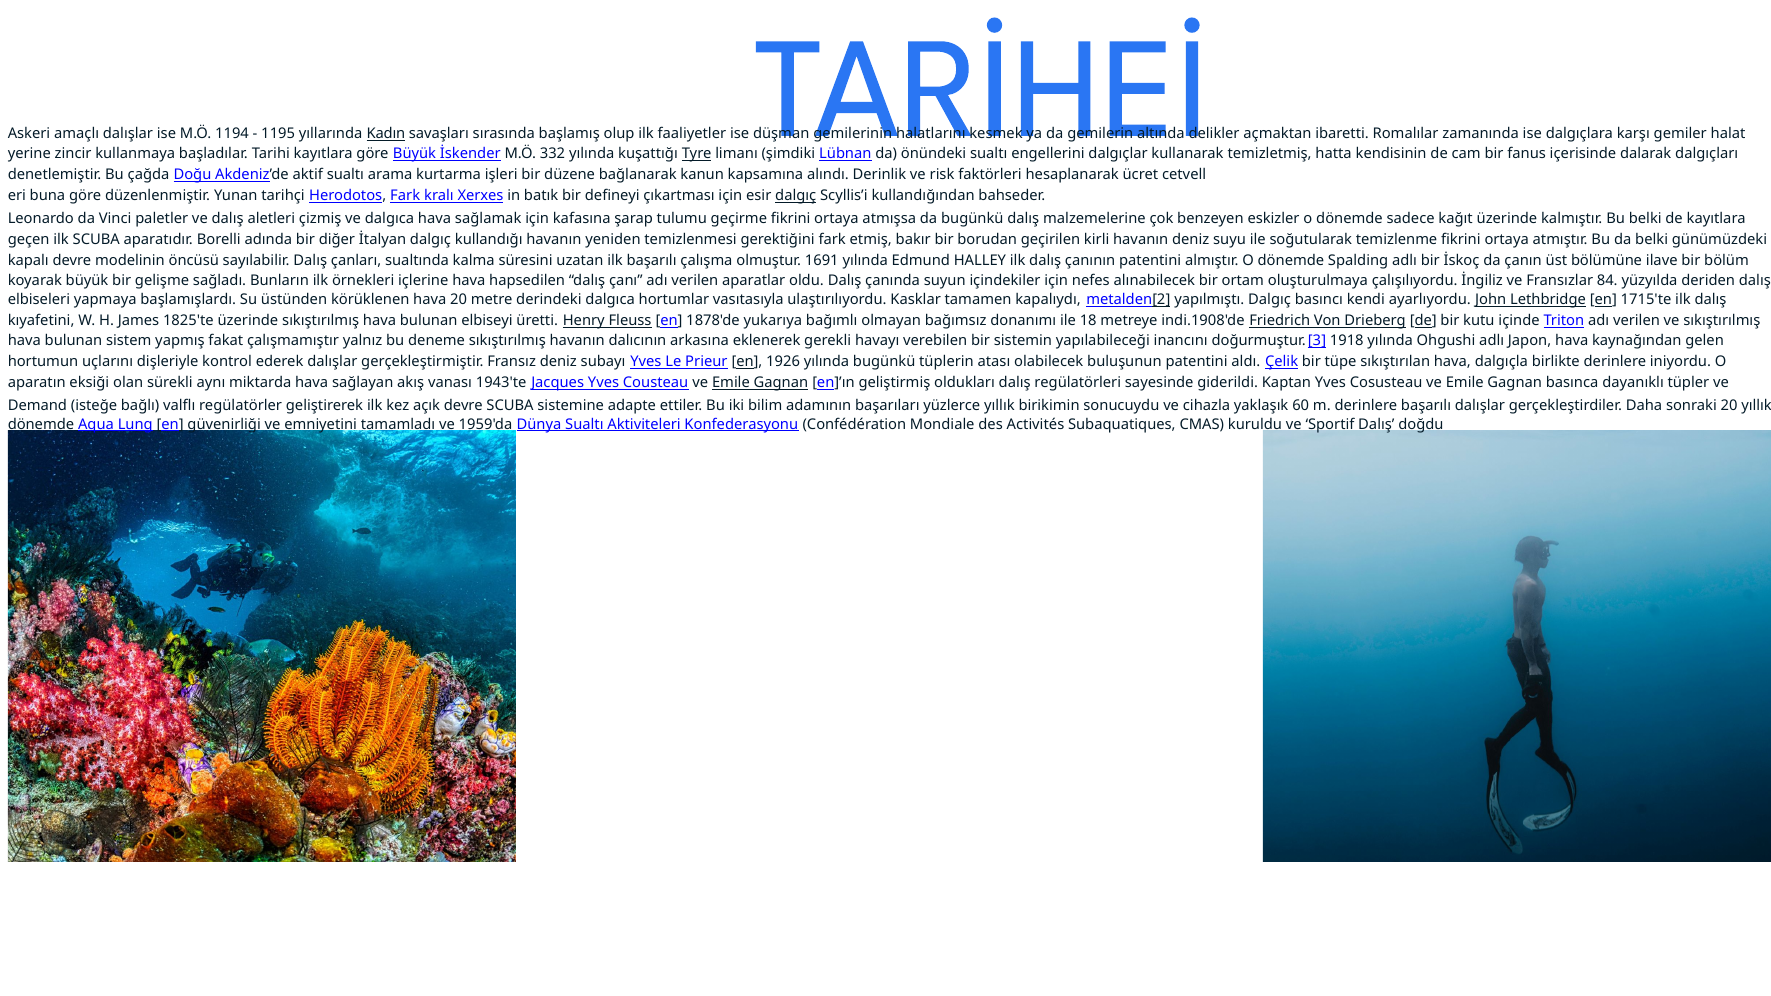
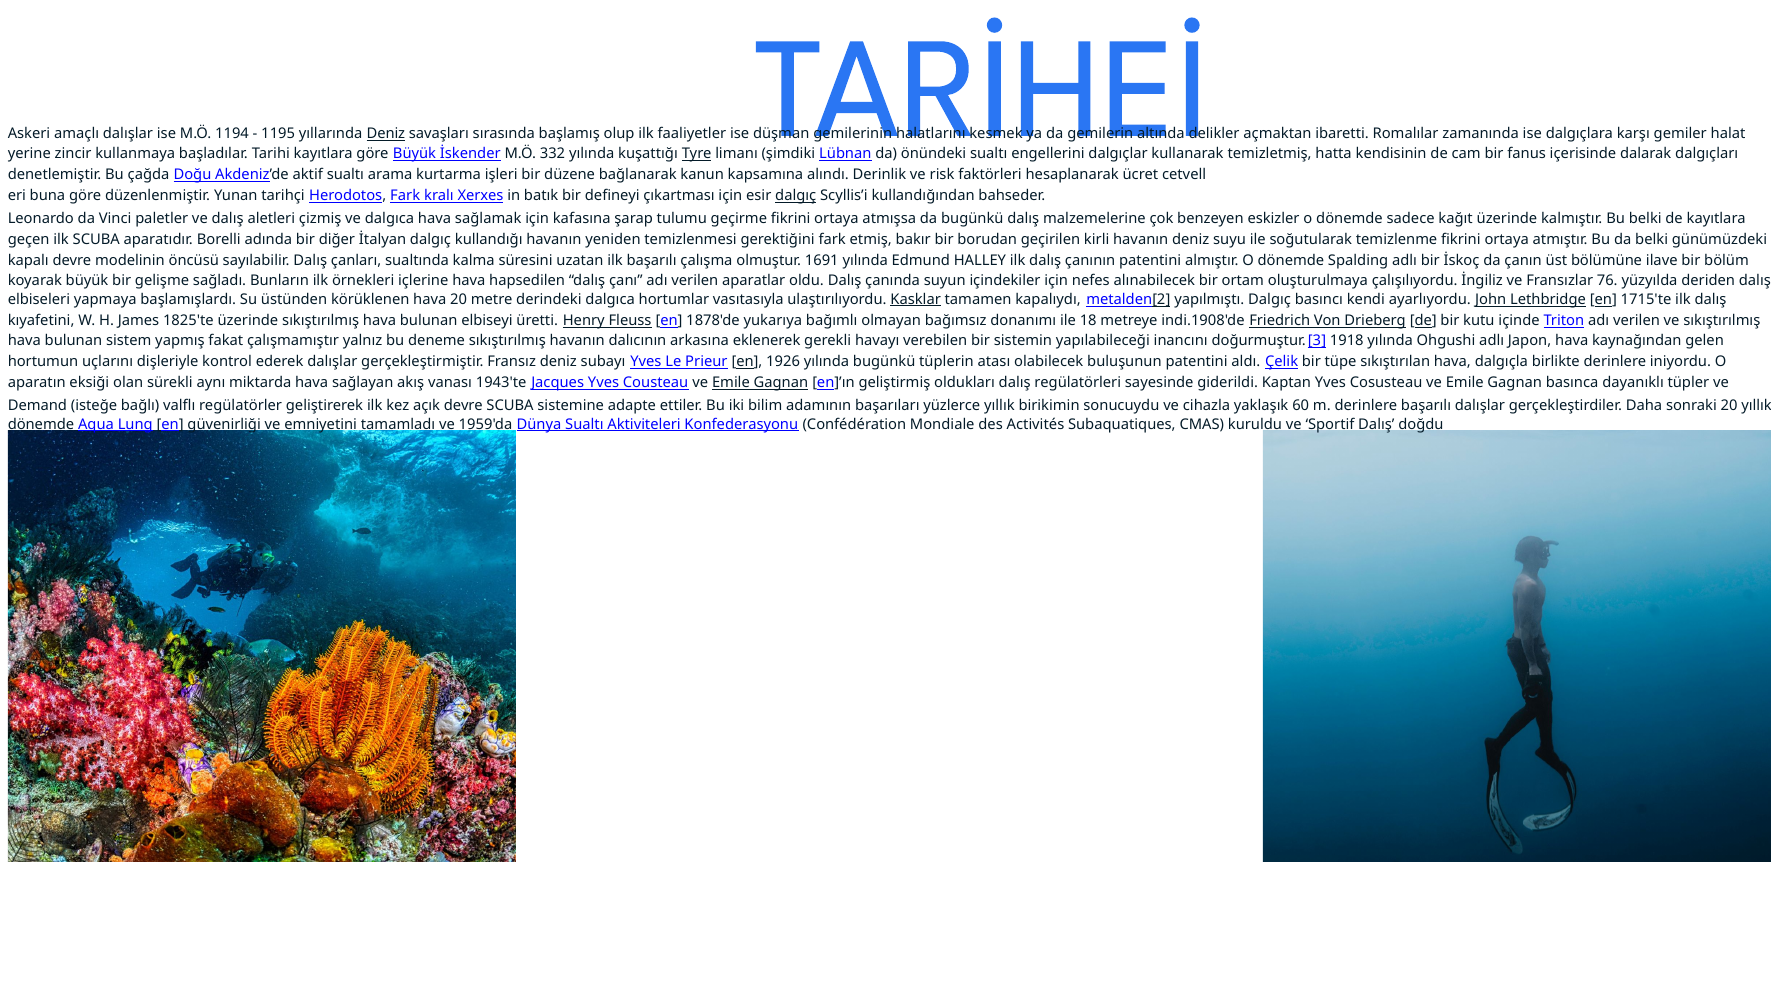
yıllarında Kadın: Kadın -> Deniz (386, 133)
84: 84 -> 76 (1607, 281)
Kasklar underline: none -> present (916, 300)
